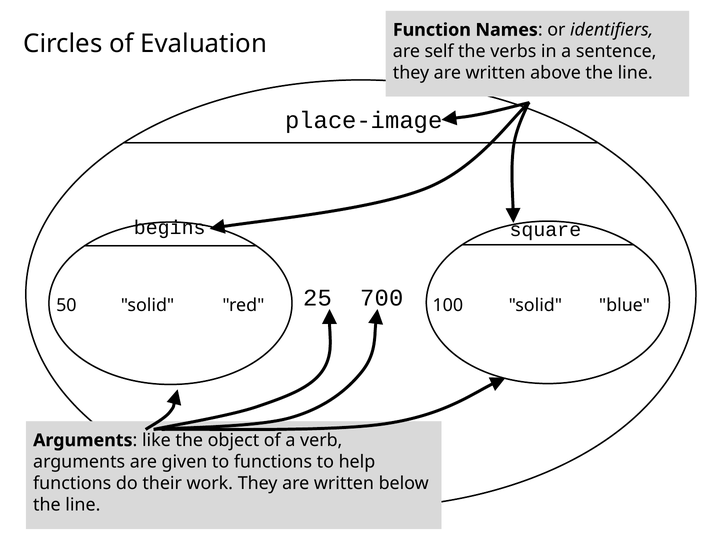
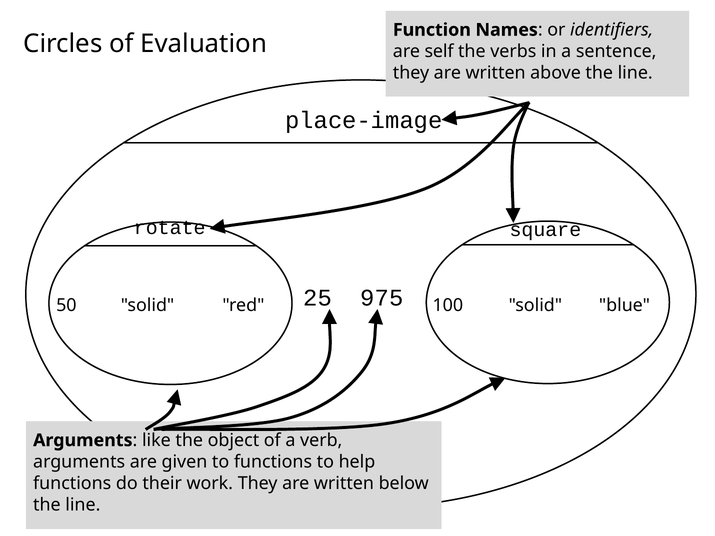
begins: begins -> rotate (170, 228)
700: 700 -> 975 (382, 298)
